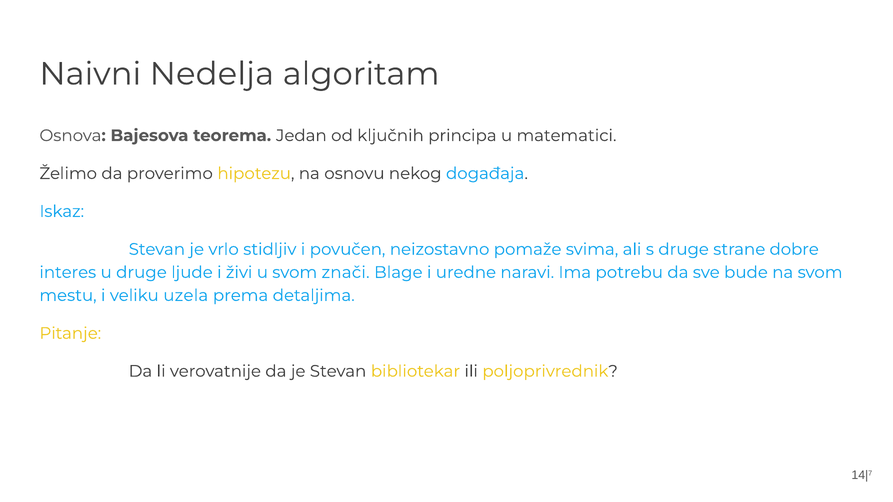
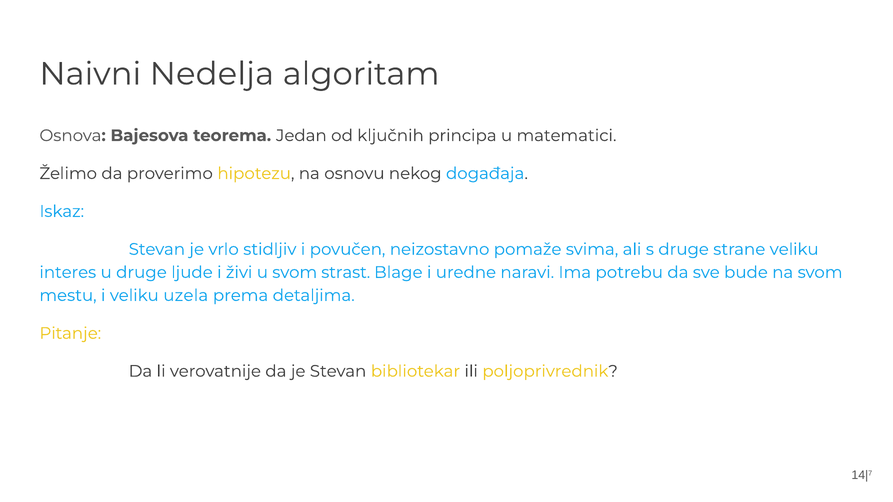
strane dobre: dobre -> veliku (794, 249)
znači: znači -> strast (346, 273)
